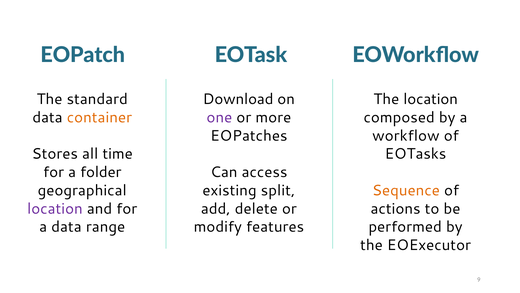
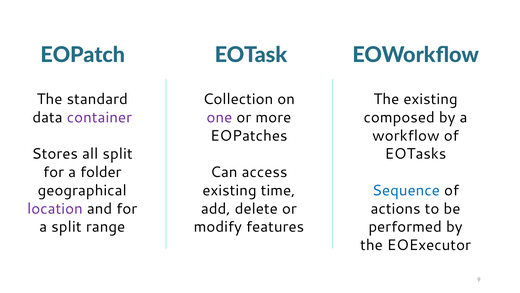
Download: Download -> Collection (238, 99)
The location: location -> existing (431, 99)
container colour: orange -> purple (99, 117)
all time: time -> split (118, 154)
split: split -> time (278, 190)
Sequence colour: orange -> blue (406, 190)
a data: data -> split (66, 227)
